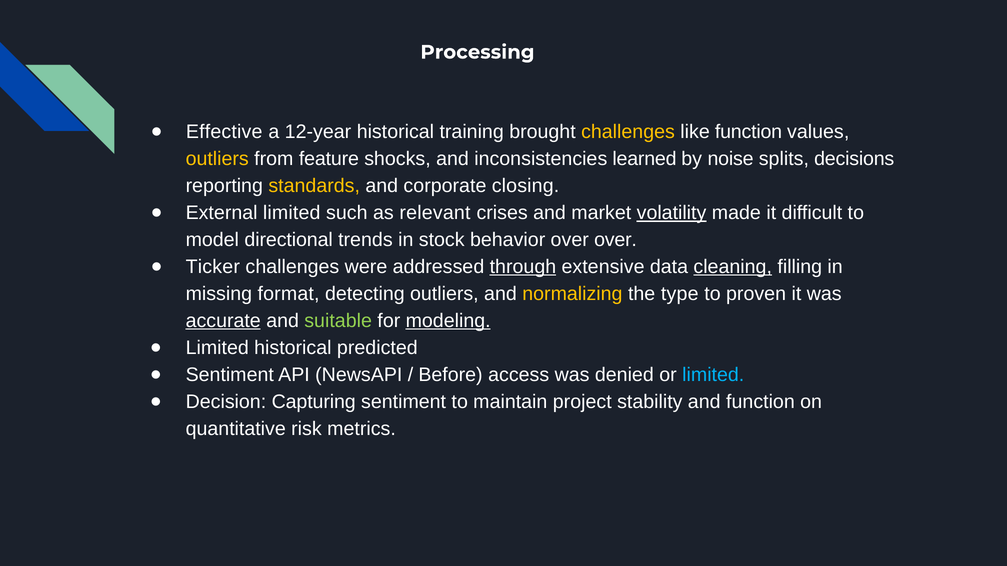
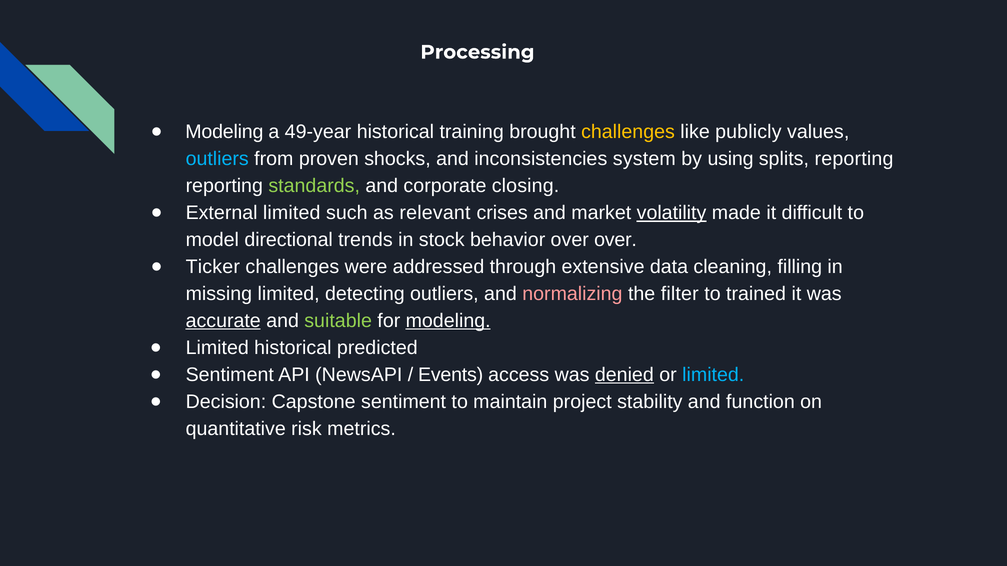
Effective: Effective -> Modeling (224, 132)
12-year: 12-year -> 49-year (318, 132)
like function: function -> publicly (748, 132)
outliers colour: yellow -> light blue (217, 159)
feature: feature -> proven (329, 159)
learned: learned -> system (644, 159)
noise: noise -> using (731, 159)
splits decisions: decisions -> reporting (854, 159)
standards colour: yellow -> light green (314, 186)
through underline: present -> none (523, 267)
cleaning underline: present -> none (733, 267)
missing format: format -> limited (289, 294)
normalizing colour: yellow -> pink (572, 294)
type: type -> filter (680, 294)
proven: proven -> trained (756, 294)
Before: Before -> Events (451, 375)
denied underline: none -> present (624, 375)
Capturing: Capturing -> Capstone (314, 402)
